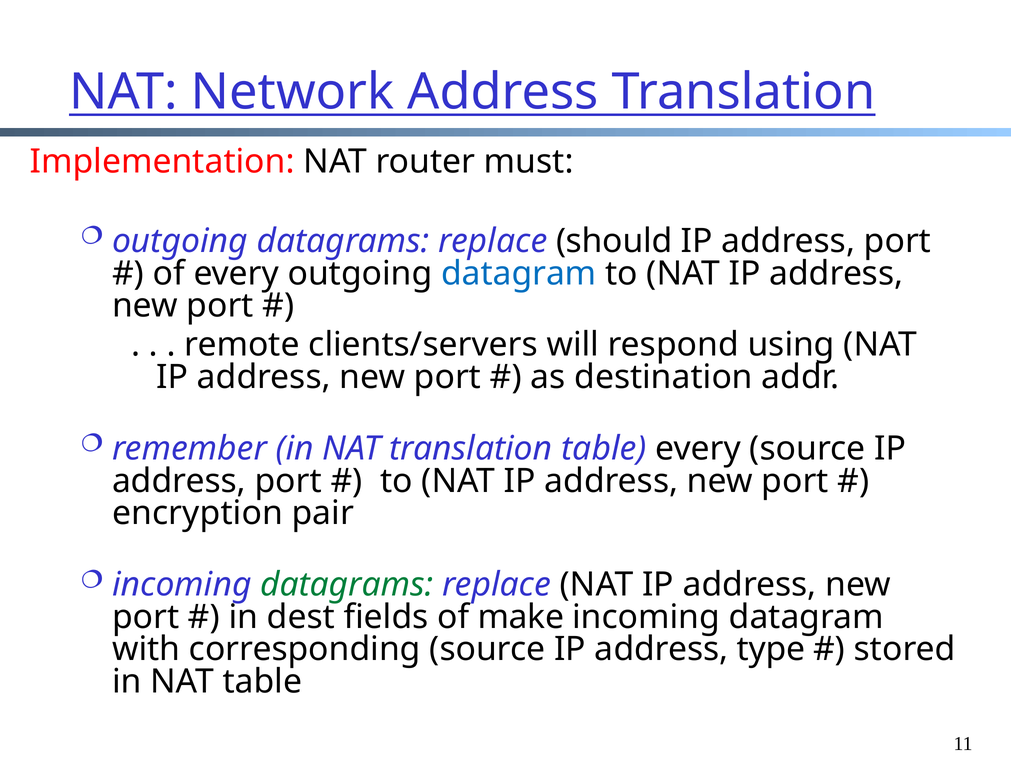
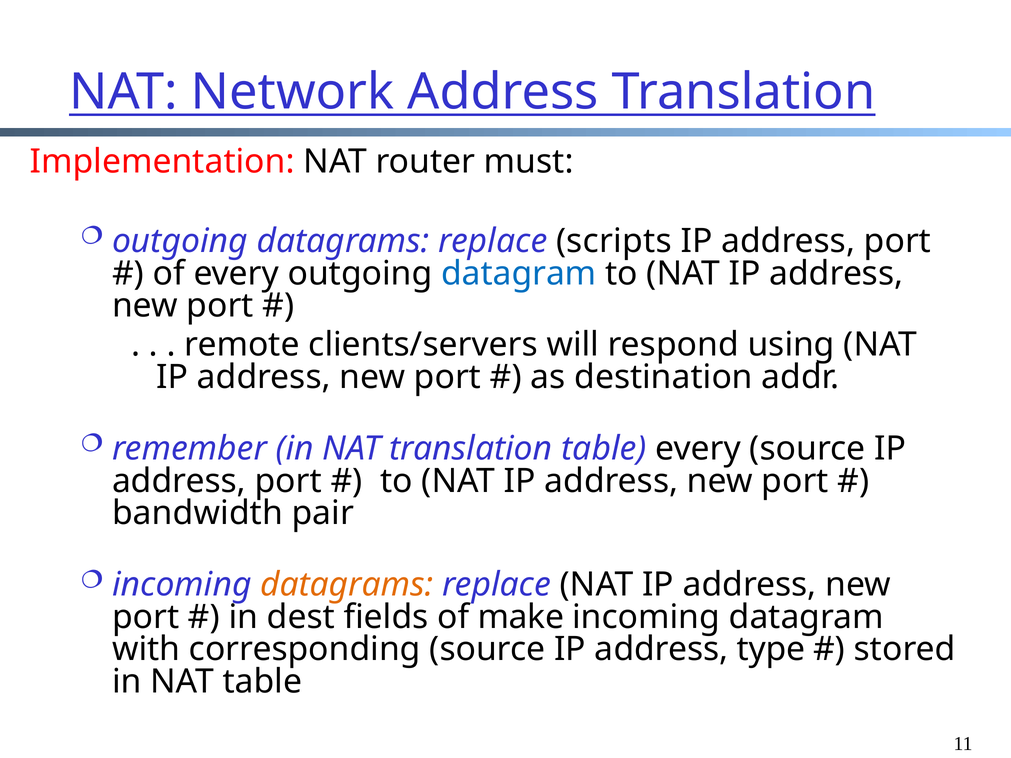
should: should -> scripts (614, 241)
encryption: encryption -> bandwidth (198, 513)
datagrams colour: green -> orange (347, 585)
